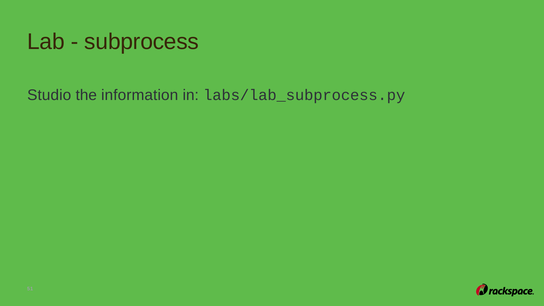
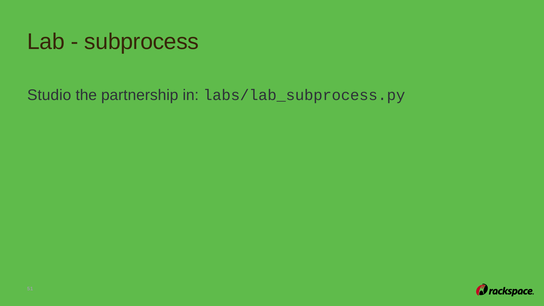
information: information -> partnership (140, 95)
